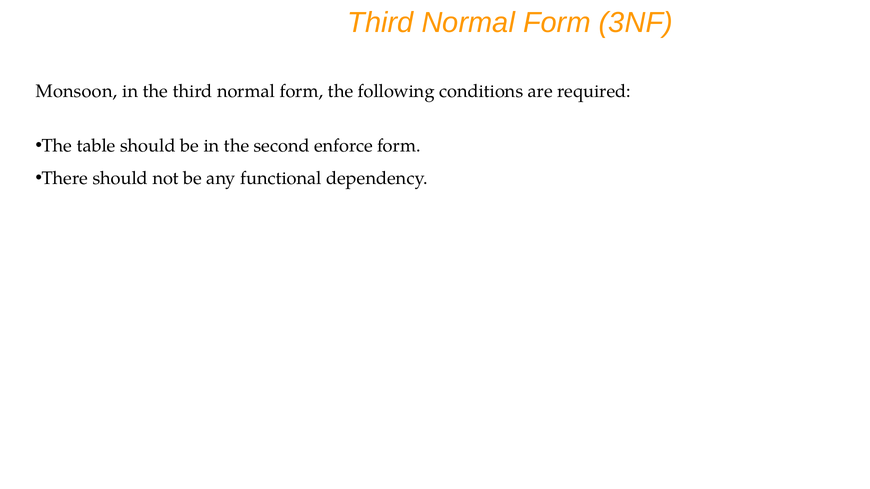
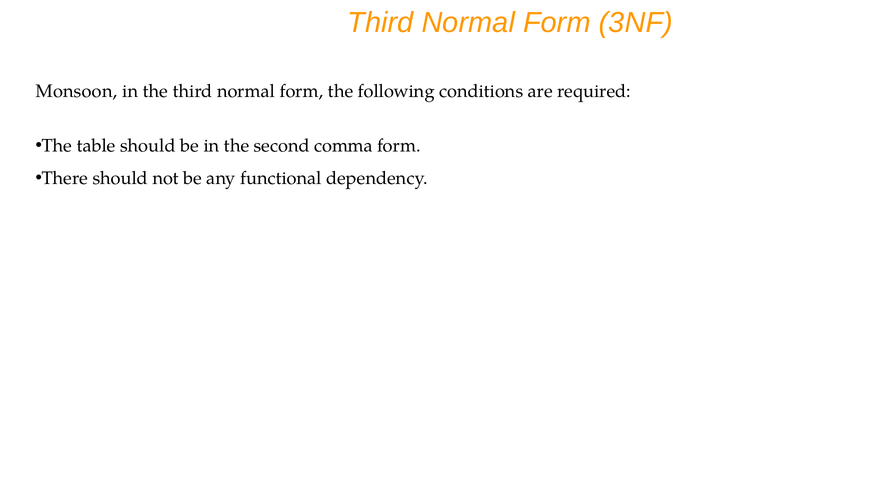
enforce: enforce -> comma (344, 146)
